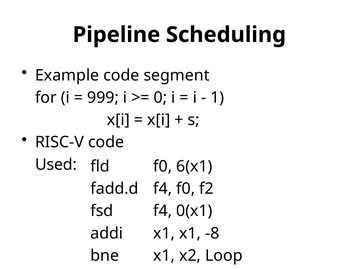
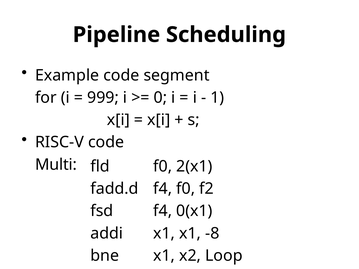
Used: Used -> Multi (56, 165)
6(x1: 6(x1 -> 2(x1 (194, 166)
